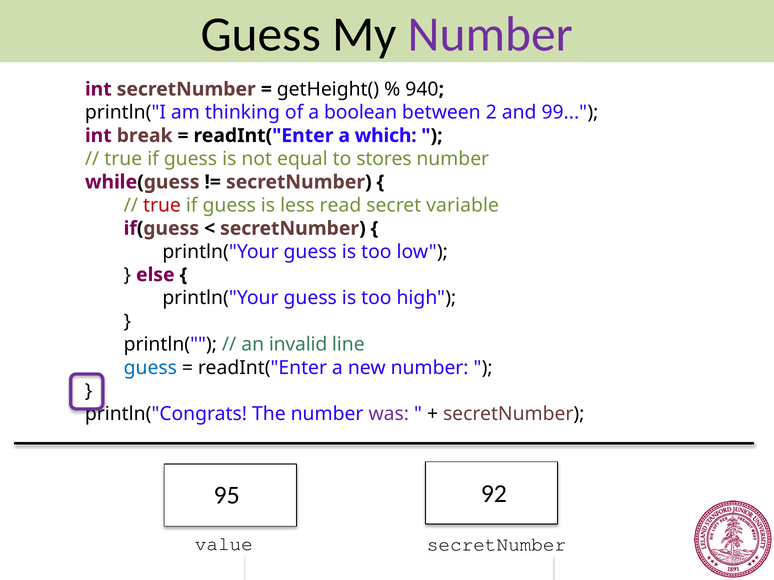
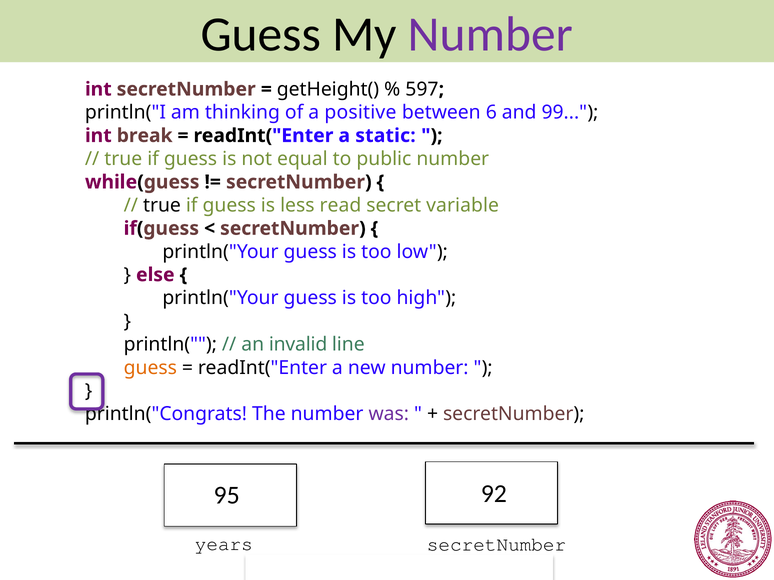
940: 940 -> 597 (422, 89)
boolean: boolean -> positive (360, 113)
2: 2 -> 6 (491, 113)
which: which -> static (385, 136)
stores: stores -> public (384, 159)
true colour: red -> black (162, 205)
guess colour: blue -> orange (150, 368)
value: value -> years (224, 544)
